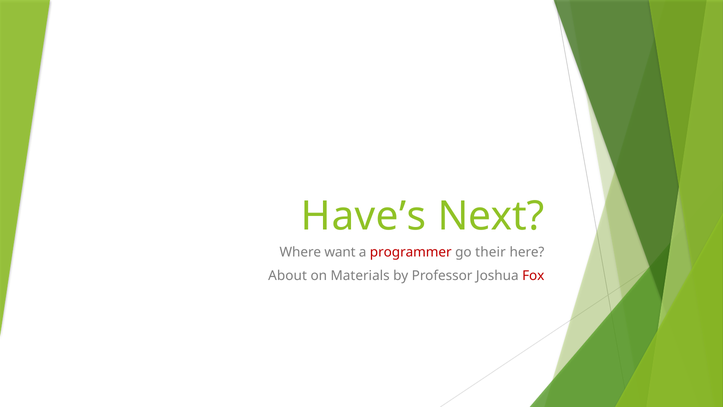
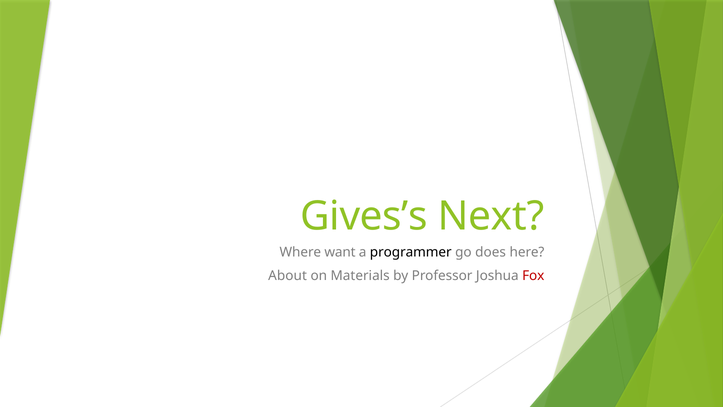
Have’s: Have’s -> Gives’s (364, 216)
programmer colour: red -> black (411, 252)
their: their -> does (491, 252)
